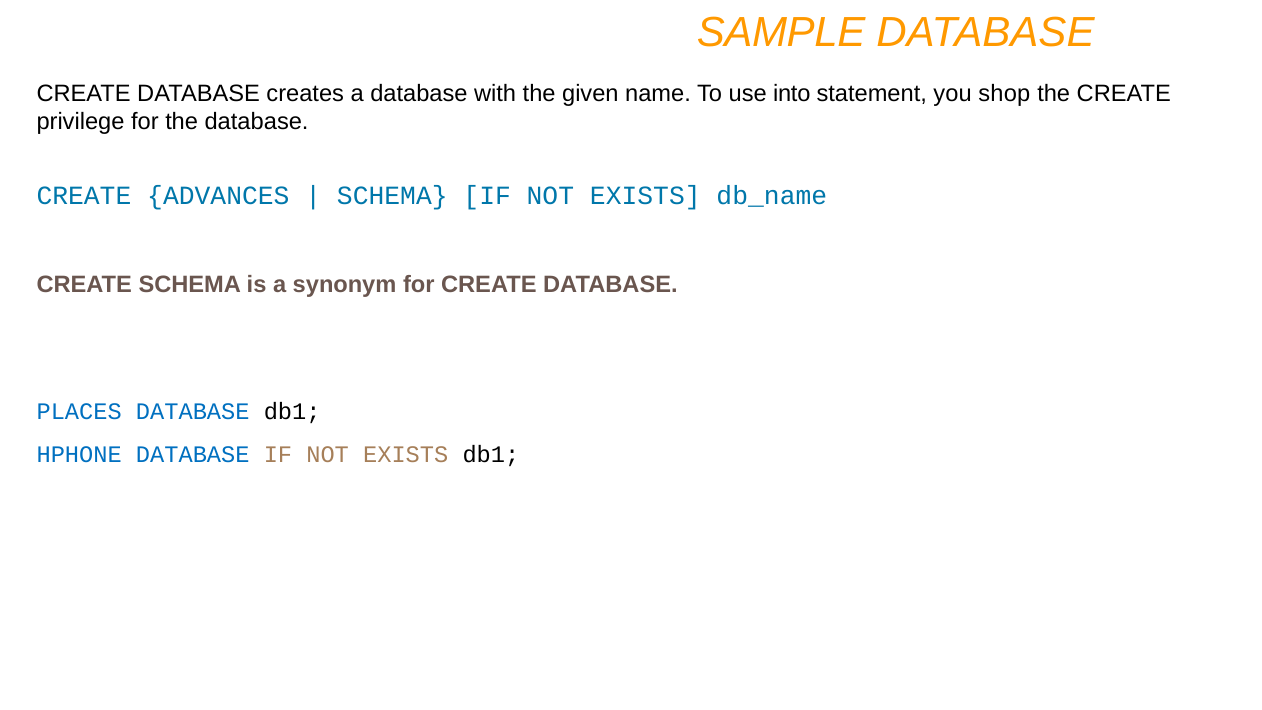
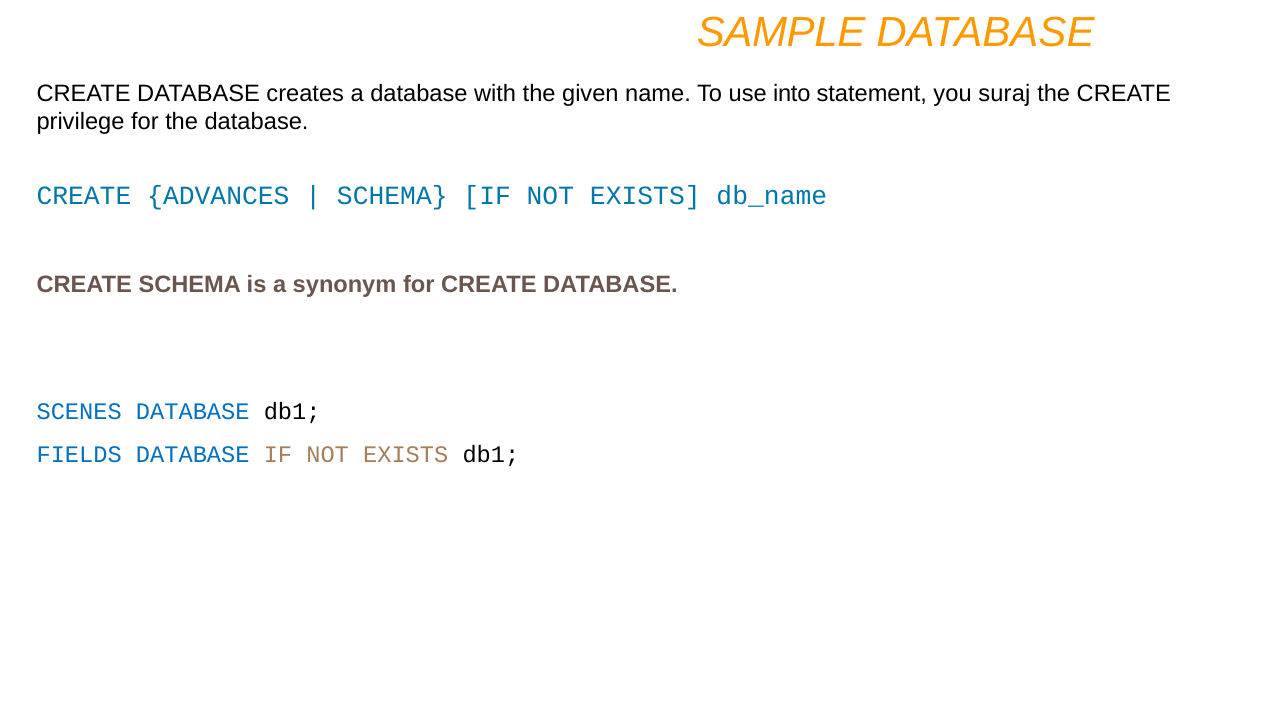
shop: shop -> suraj (1004, 93)
PLACES: PLACES -> SCENES (79, 412)
HPHONE: HPHONE -> FIELDS (79, 455)
